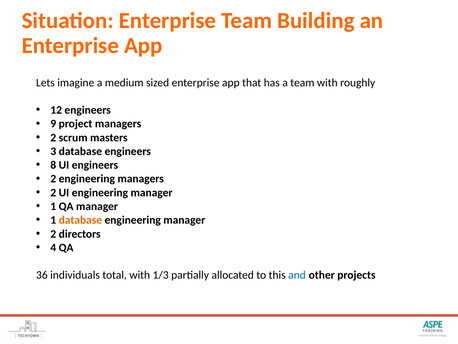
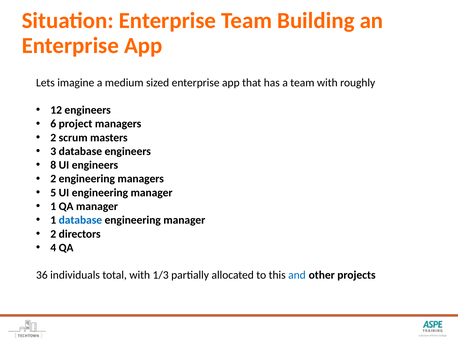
9: 9 -> 6 (53, 124)
2: 2 -> 5 (53, 192)
database colour: orange -> blue (80, 220)
